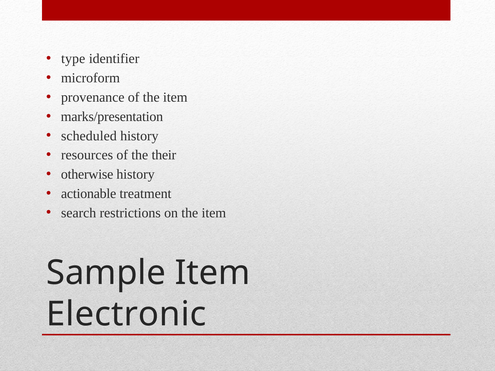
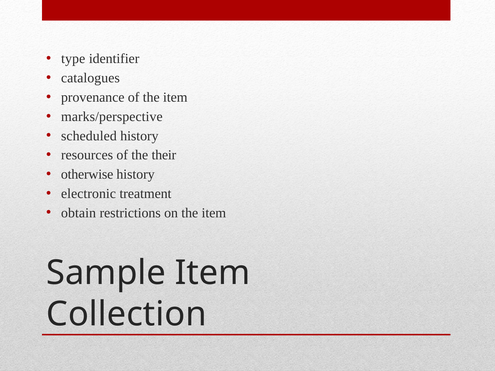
microform: microform -> catalogues (90, 78)
marks/presentation: marks/presentation -> marks/perspective (112, 117)
actionable: actionable -> electronic (89, 194)
search: search -> obtain (79, 213)
Electronic: Electronic -> Collection (126, 314)
